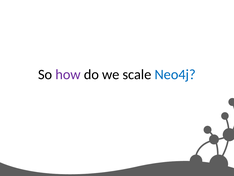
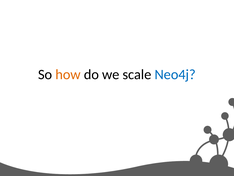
how colour: purple -> orange (68, 74)
